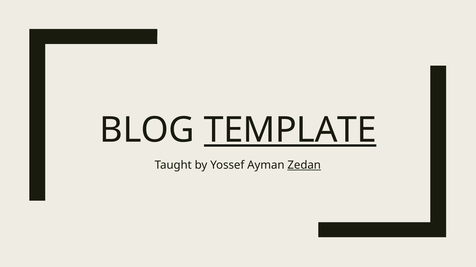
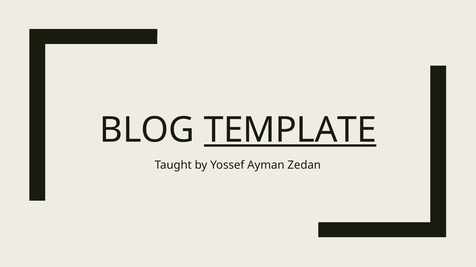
Zedan underline: present -> none (304, 166)
